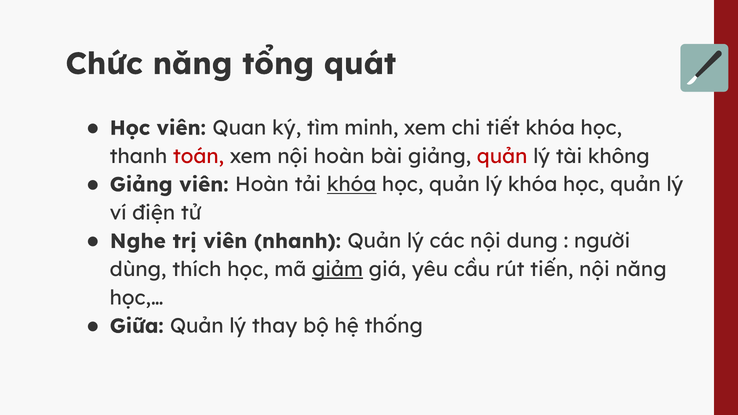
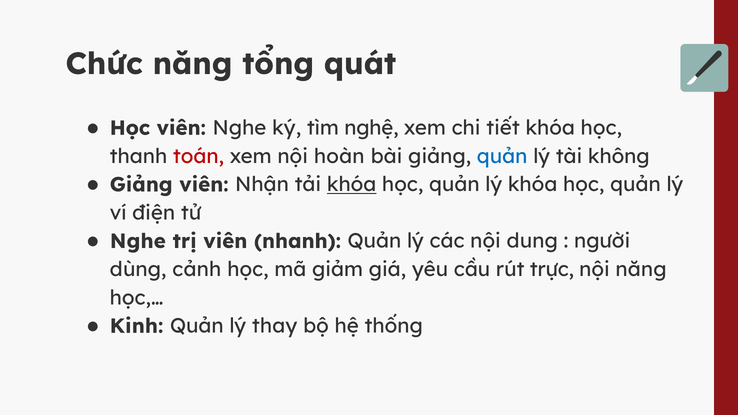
viên Quan: Quan -> Nghe (239, 128)
minh: minh -> nghệ (371, 128)
quản colour: red -> blue (502, 156)
viên Hoàn: Hoàn -> Nhận (262, 185)
thích: thích -> cảnh (197, 270)
giảm underline: present -> none (337, 270)
tiến: tiến -> trực (552, 270)
Giữa: Giữa -> Kinh (137, 326)
